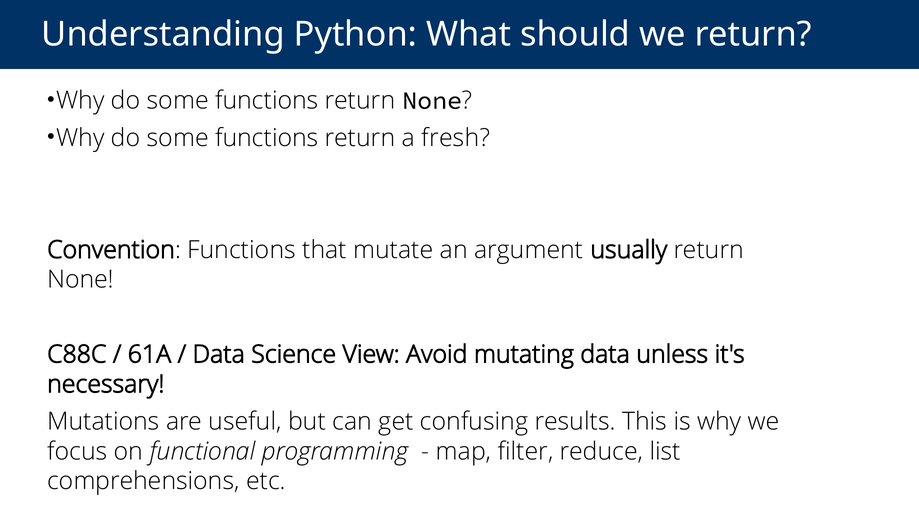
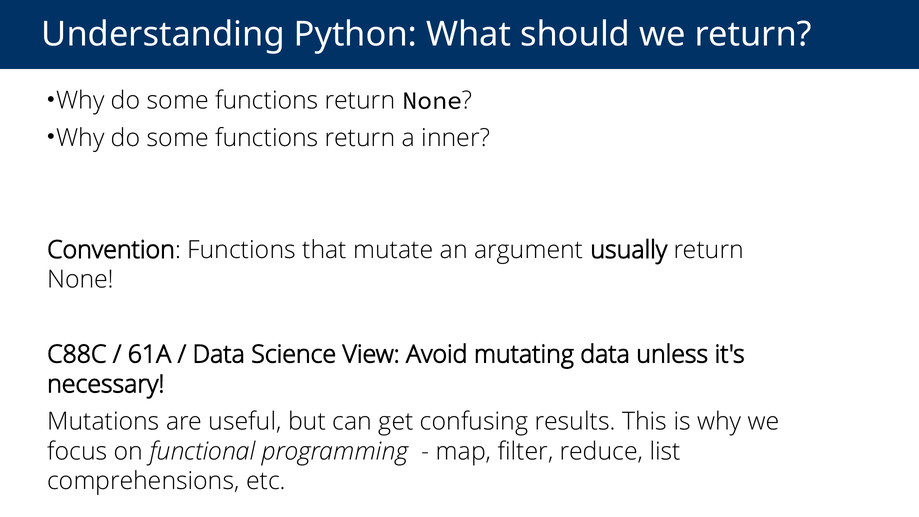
fresh: fresh -> inner (456, 138)
